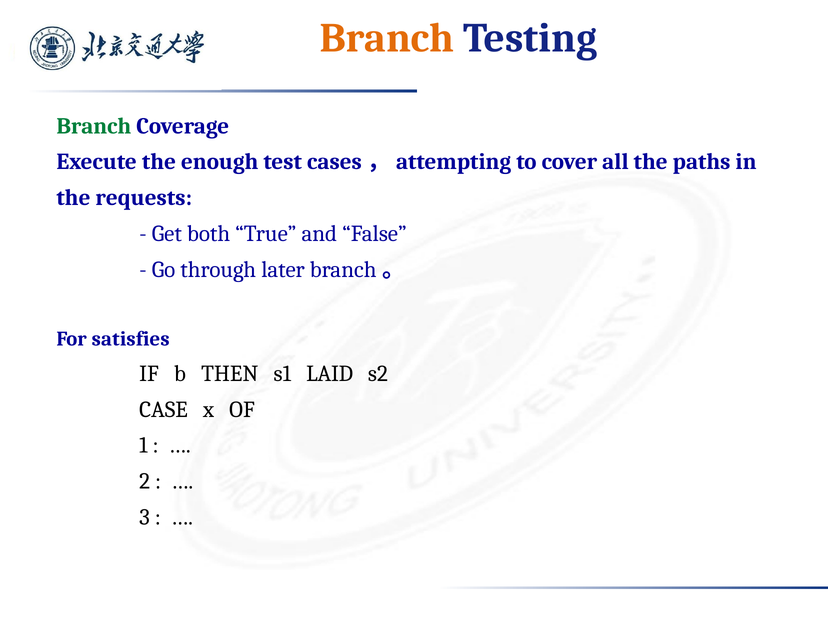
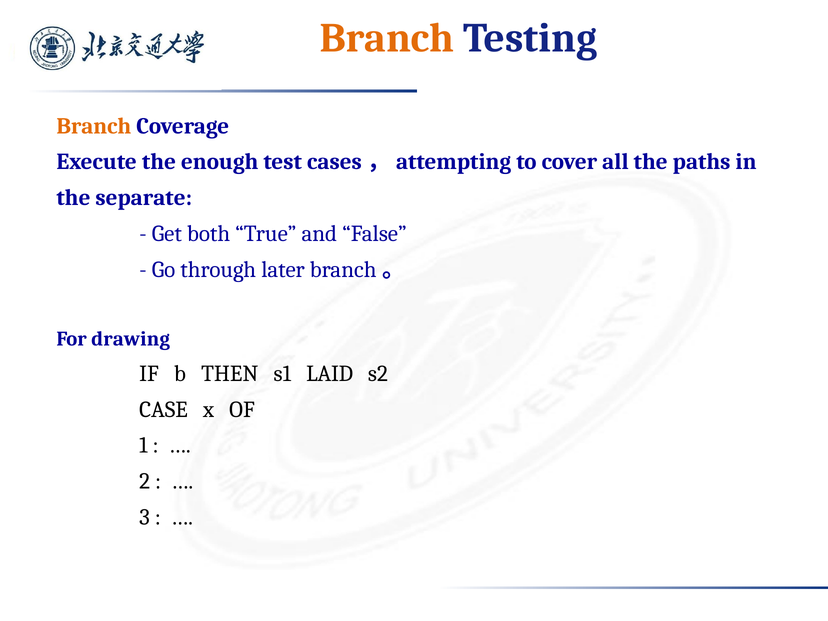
Branch colour: green -> orange (94, 126)
requests: requests -> separate (144, 198)
satisfies: satisfies -> drawing (131, 339)
